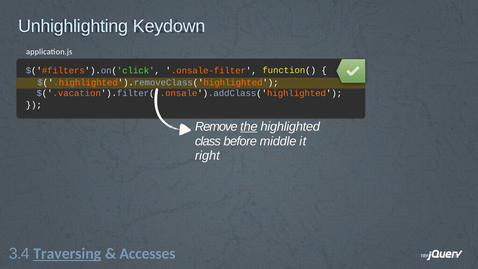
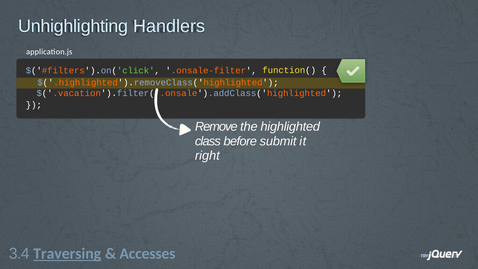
Keydown: Keydown -> Handlers (169, 26)
the underline: present -> none (249, 127)
middle: middle -> submit (278, 141)
